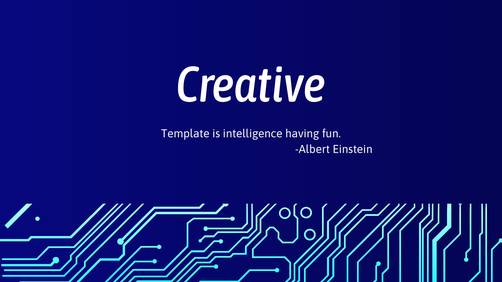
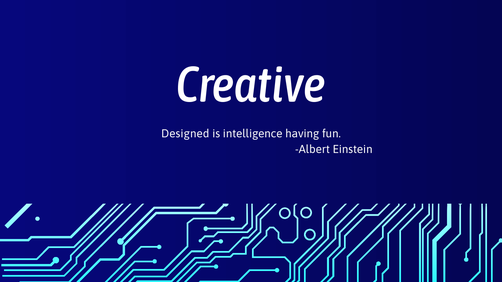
Template: Template -> Designed (185, 134)
